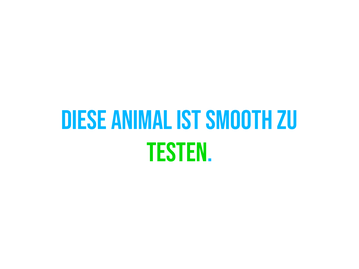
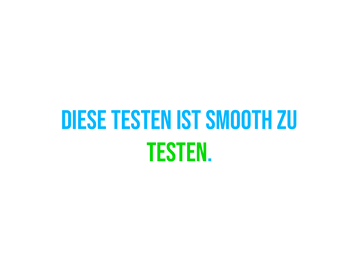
Diese animal: animal -> testen (141, 120)
